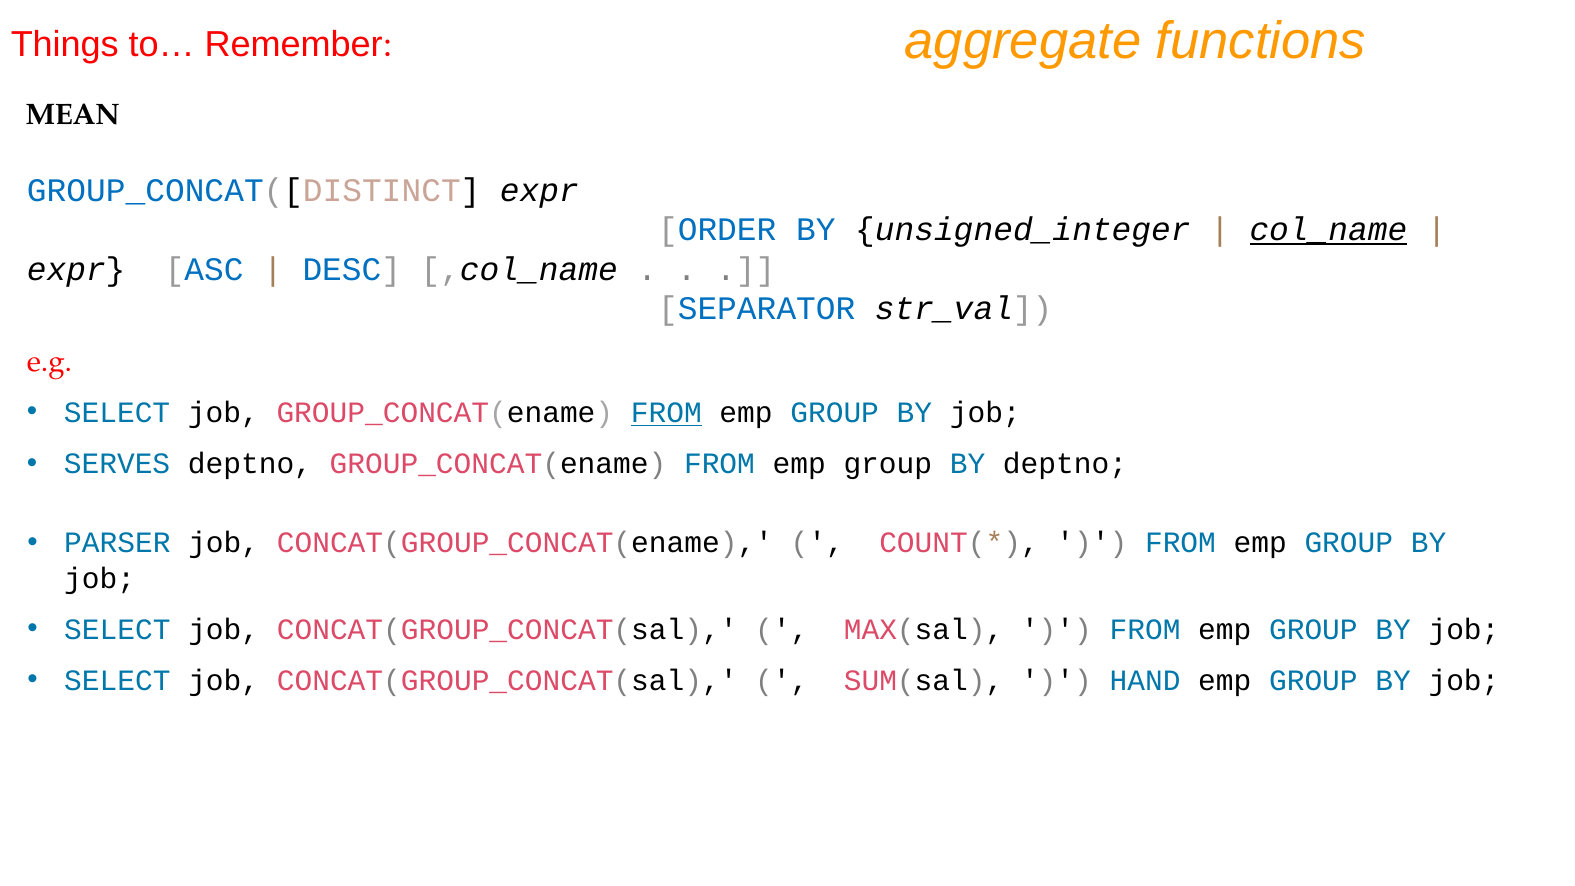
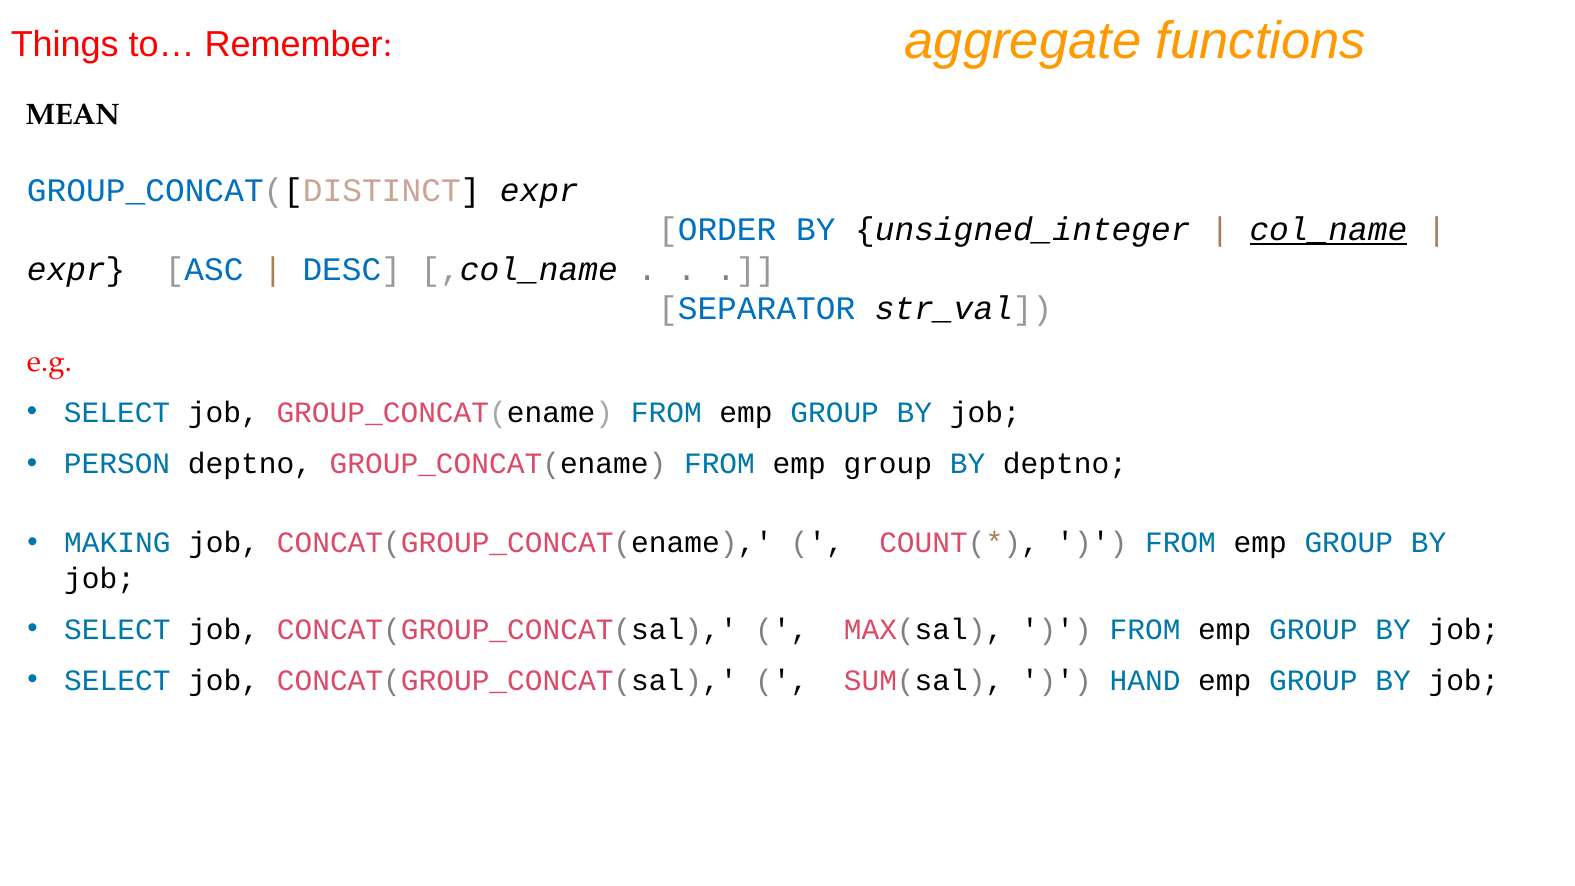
FROM underline: present -> none (666, 413)
SERVES: SERVES -> PERSON (117, 464)
PARSER: PARSER -> MAKING (117, 543)
